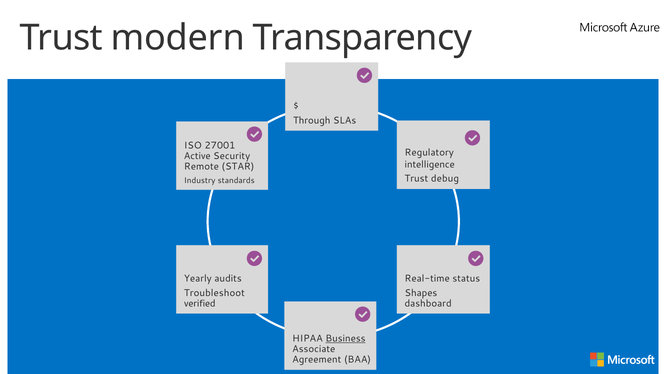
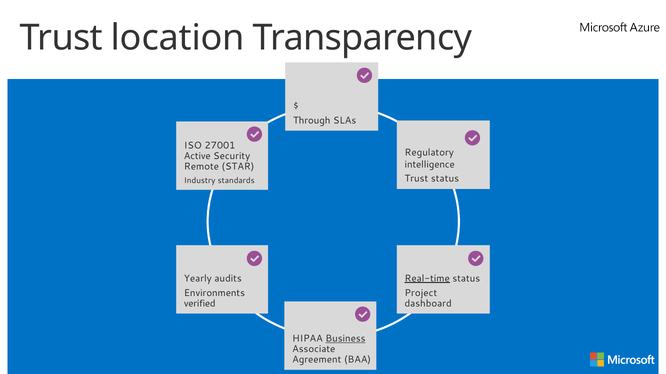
modern: modern -> location (178, 38)
Trust debug: debug -> status (445, 179)
Real-time underline: none -> present (427, 279)
Troubleshoot: Troubleshoot -> Environments (214, 293)
Shapes: Shapes -> Project (421, 293)
